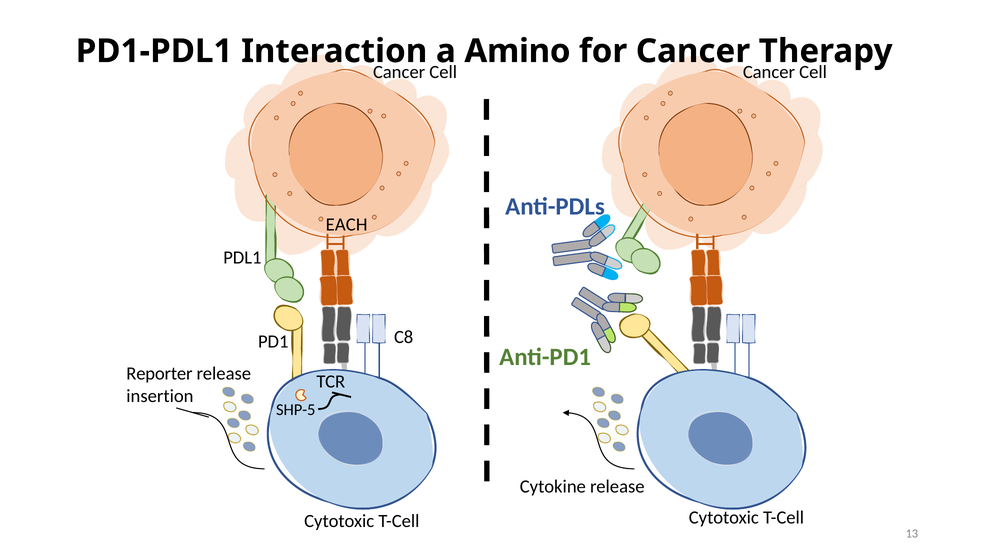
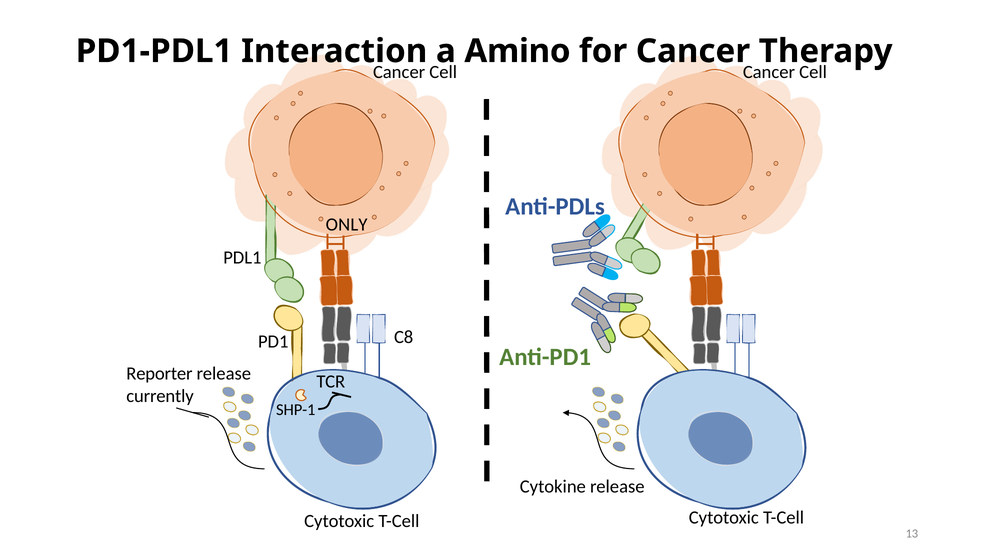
EACH: EACH -> ONLY (347, 225)
insertion: insertion -> currently (160, 396)
SHP-5: SHP-5 -> SHP-1 (296, 410)
